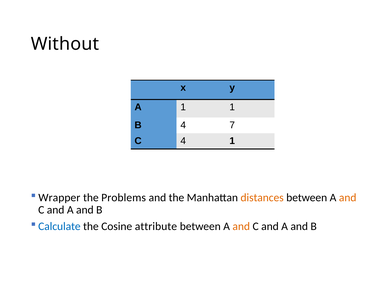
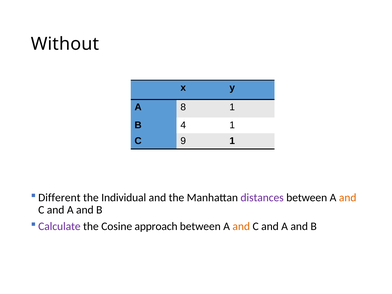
A 1: 1 -> 8 (183, 107)
4 7: 7 -> 1 (232, 125)
C 4: 4 -> 9 (183, 141)
Wrapper: Wrapper -> Different (59, 198)
Problems: Problems -> Individual (124, 198)
distances colour: orange -> purple (262, 198)
Calculate colour: blue -> purple (59, 226)
attribute: attribute -> approach (156, 226)
